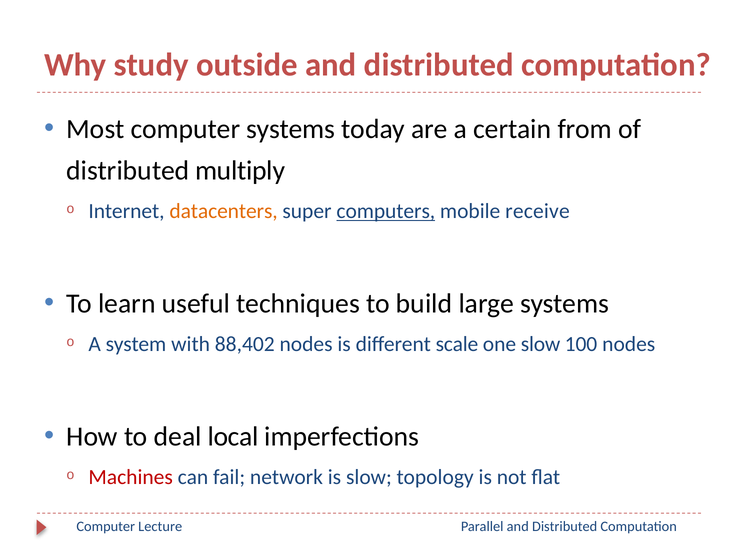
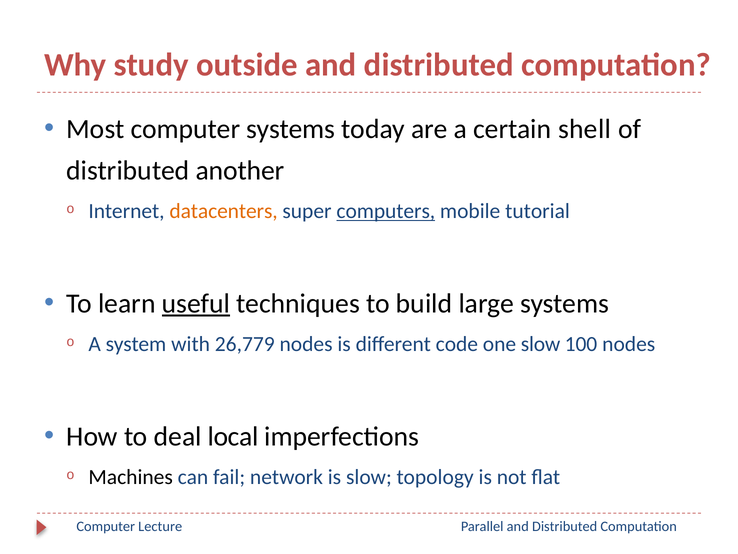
from: from -> shell (585, 129)
multiply: multiply -> another (240, 170)
receive: receive -> tutorial (538, 211)
useful underline: none -> present (196, 303)
88,402: 88,402 -> 26,779 (245, 344)
scale: scale -> code (457, 344)
Machines colour: red -> black (131, 477)
